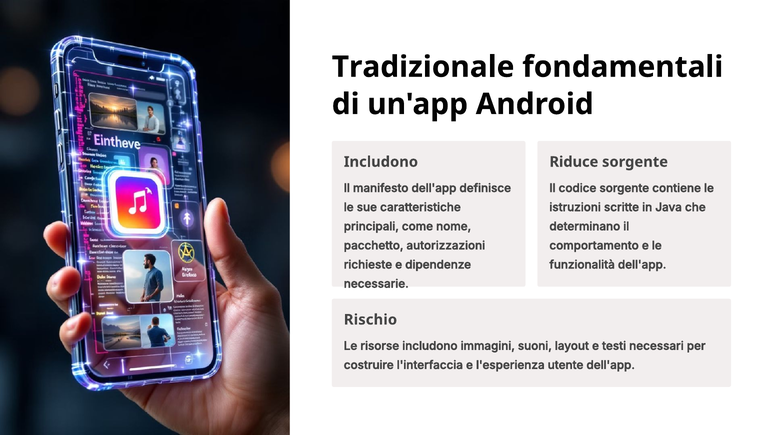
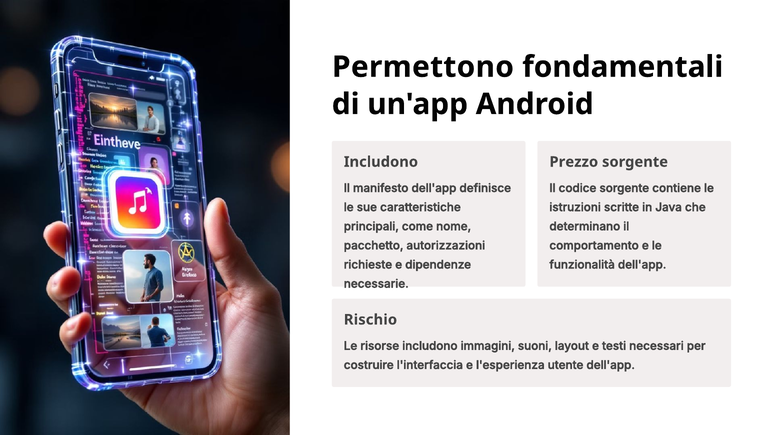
Tradizionale: Tradizionale -> Permettono (423, 67)
Riduce: Riduce -> Prezzo (574, 162)
